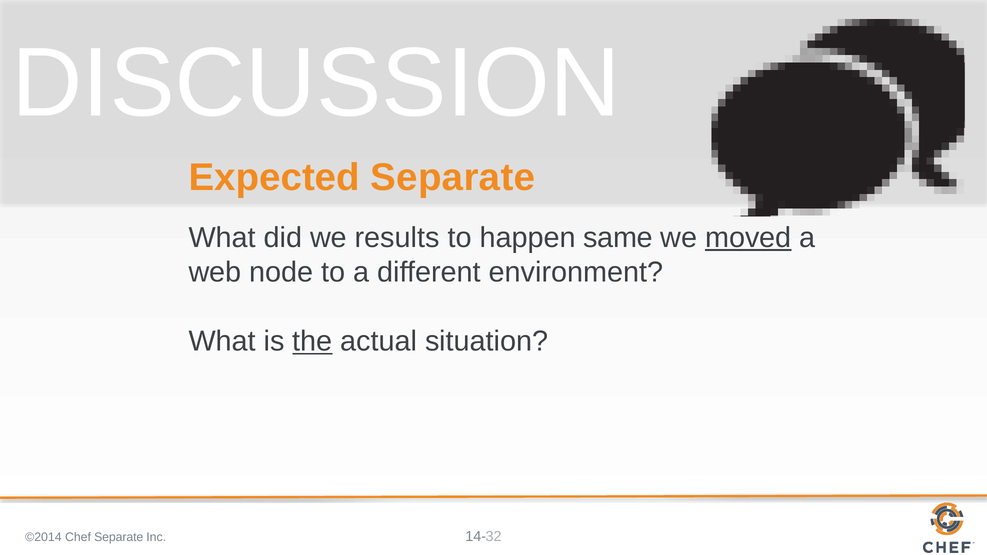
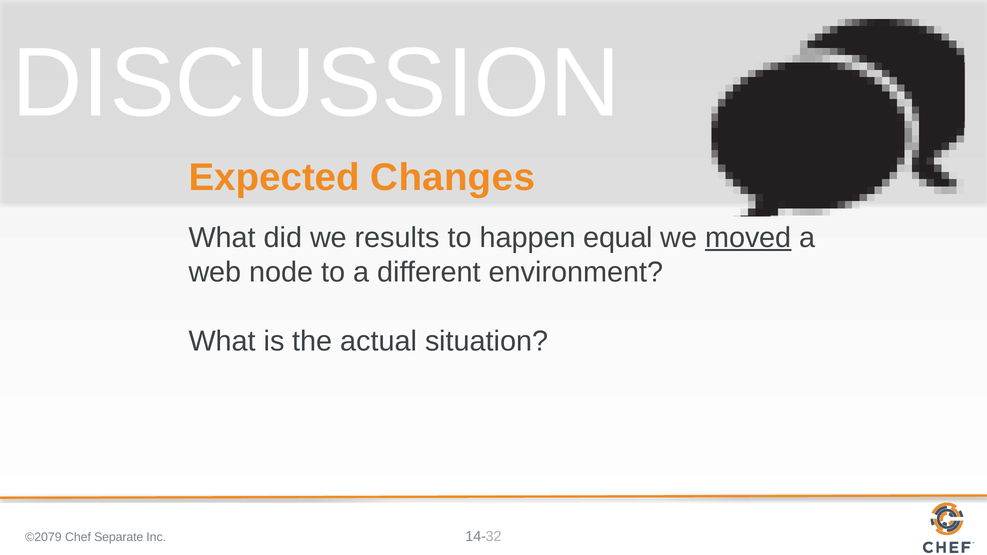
Expected Separate: Separate -> Changes (453, 178)
same: same -> equal (618, 238)
the underline: present -> none (312, 341)
©2014: ©2014 -> ©2079 (43, 537)
